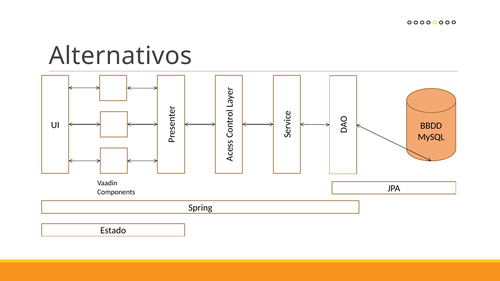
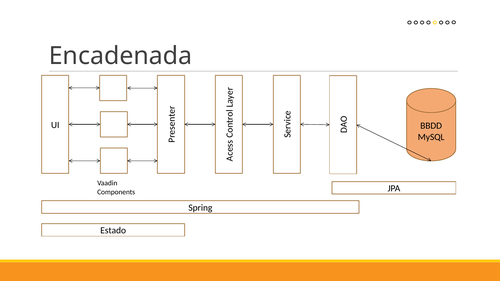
Alternativos: Alternativos -> Encadenada (121, 56)
